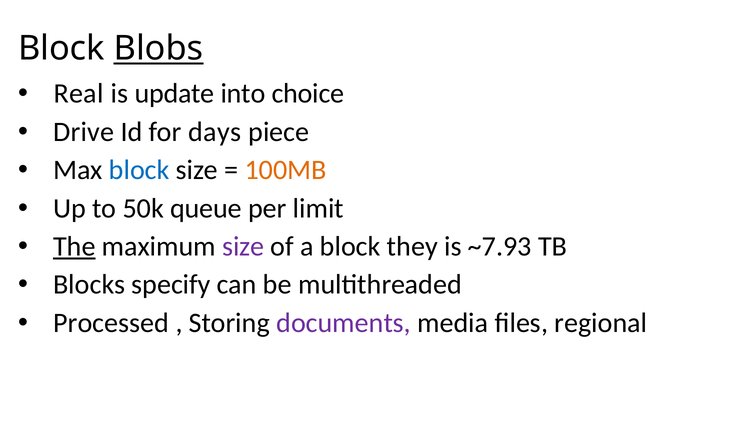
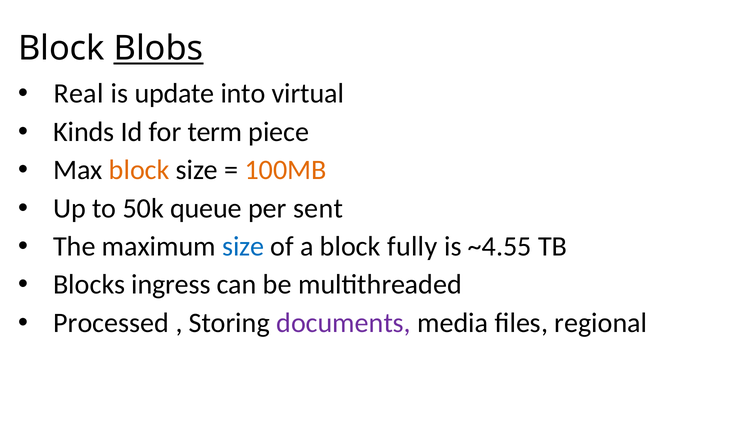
choice: choice -> virtual (308, 94)
Drive: Drive -> Kinds (84, 132)
days: days -> term (215, 132)
block colour: blue -> orange (139, 170)
limit: limit -> sent (318, 208)
The underline: present -> none (74, 246)
size colour: purple -> blue (243, 246)
they: they -> fully (412, 246)
~7.93: ~7.93 -> ~4.55 (500, 246)
specify: specify -> ingress (171, 285)
